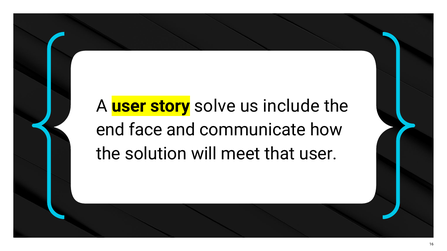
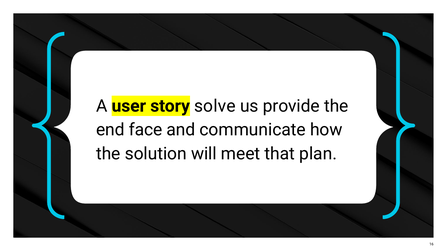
include: include -> provide (291, 106)
that user: user -> plan (318, 154)
